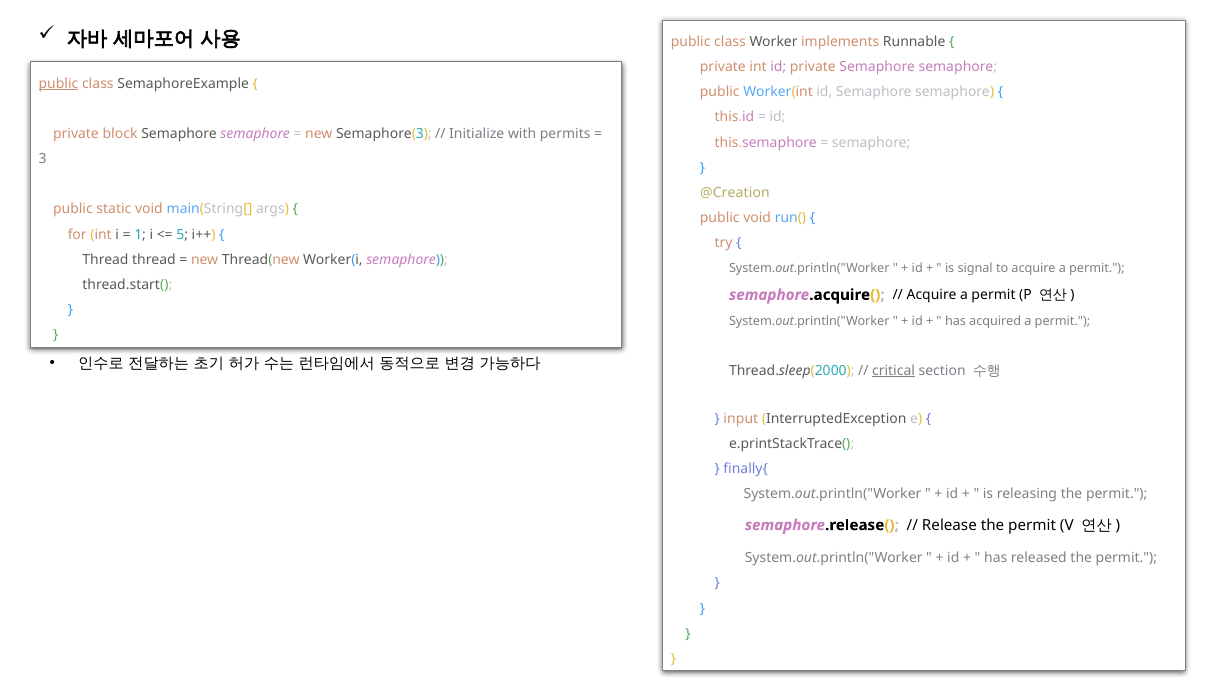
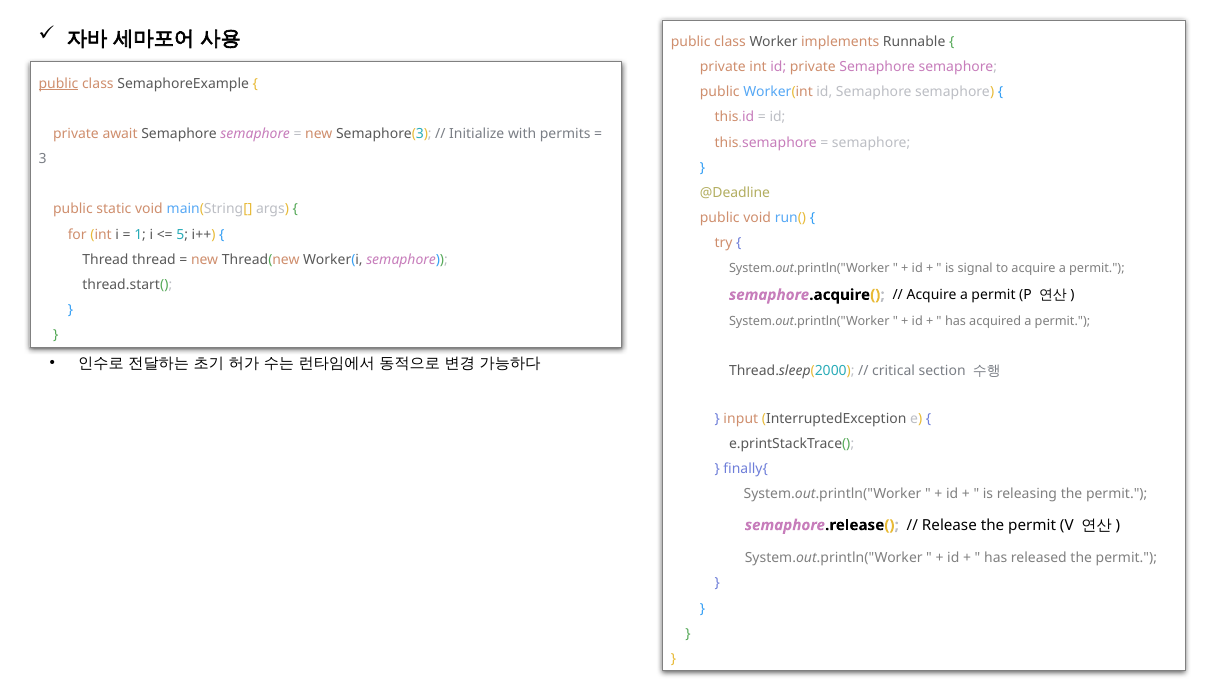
block: block -> await (120, 134)
@Creation: @Creation -> @Deadline (735, 193)
critical underline: present -> none (894, 371)
